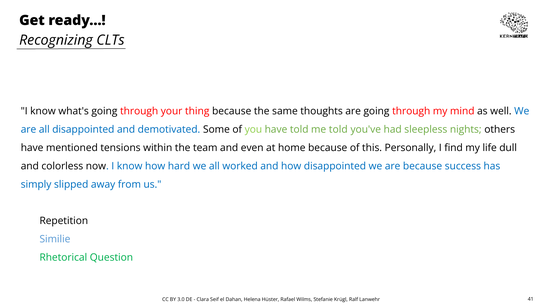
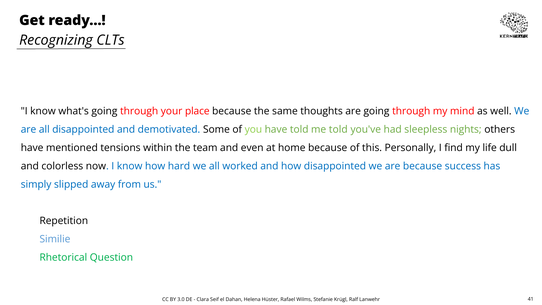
thing: thing -> place (197, 111)
